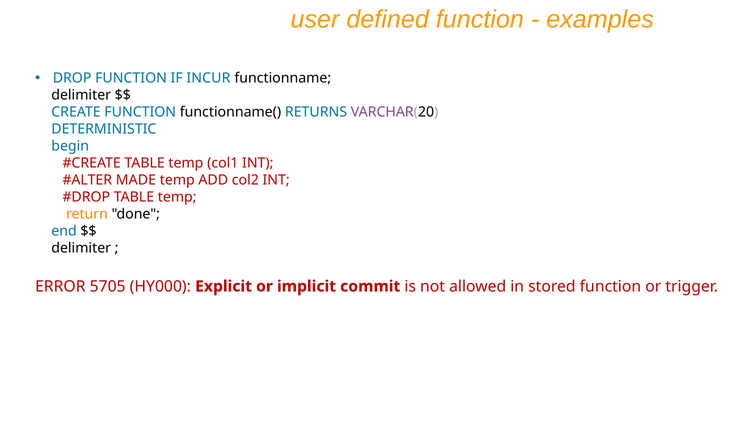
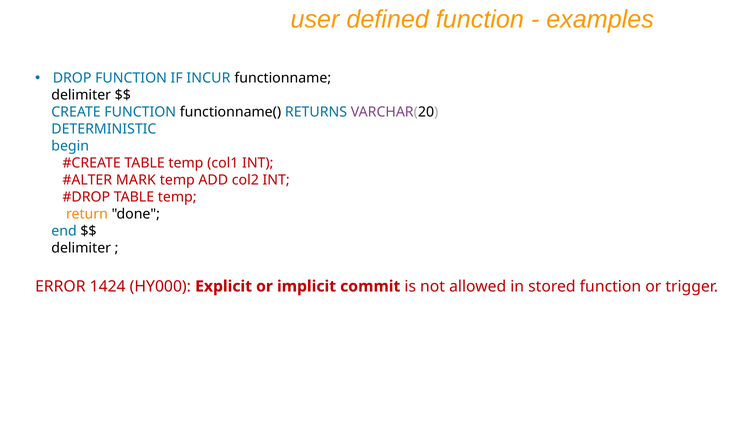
MADE: MADE -> MARK (136, 180)
5705: 5705 -> 1424 (108, 286)
